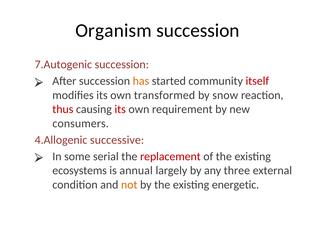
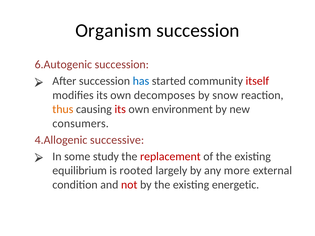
7.Autogenic: 7.Autogenic -> 6.Autogenic (63, 65)
has colour: orange -> blue (141, 81)
transformed: transformed -> decomposes (165, 95)
thus colour: red -> orange (63, 109)
requirement: requirement -> environment (182, 109)
serial: serial -> study (106, 157)
ecosystems: ecosystems -> equilibrium (80, 171)
annual: annual -> rooted (136, 171)
three: three -> more (237, 171)
not colour: orange -> red (129, 185)
